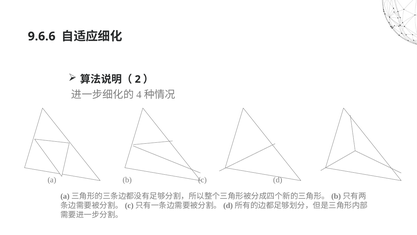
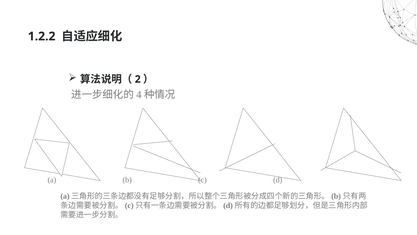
9.6.6: 9.6.6 -> 1.2.2 (42, 36)
